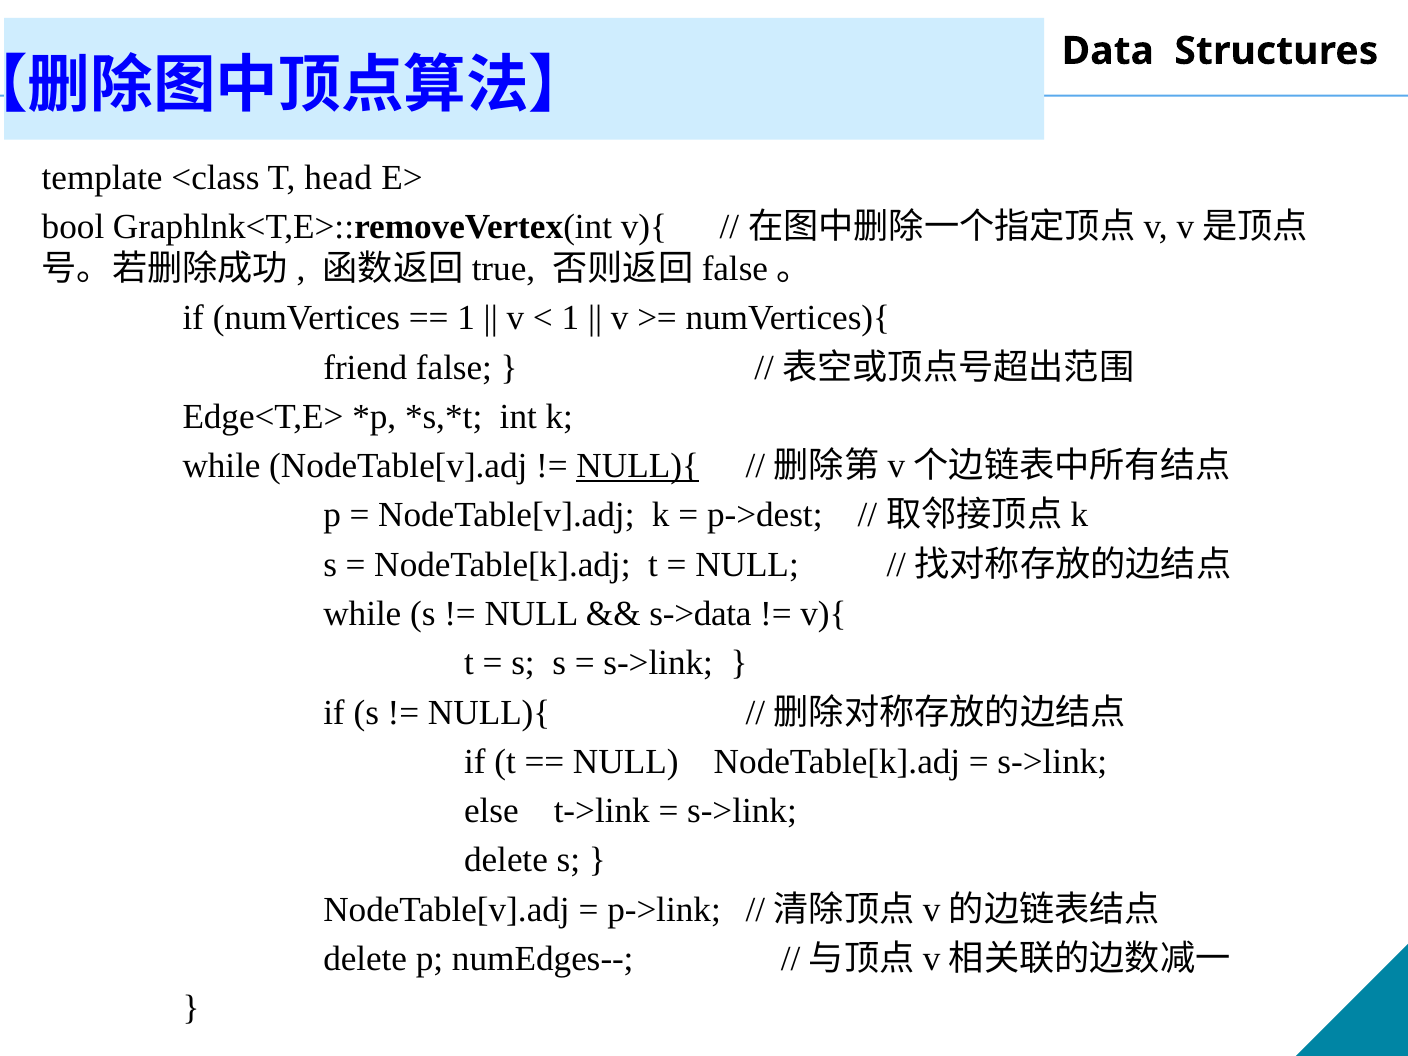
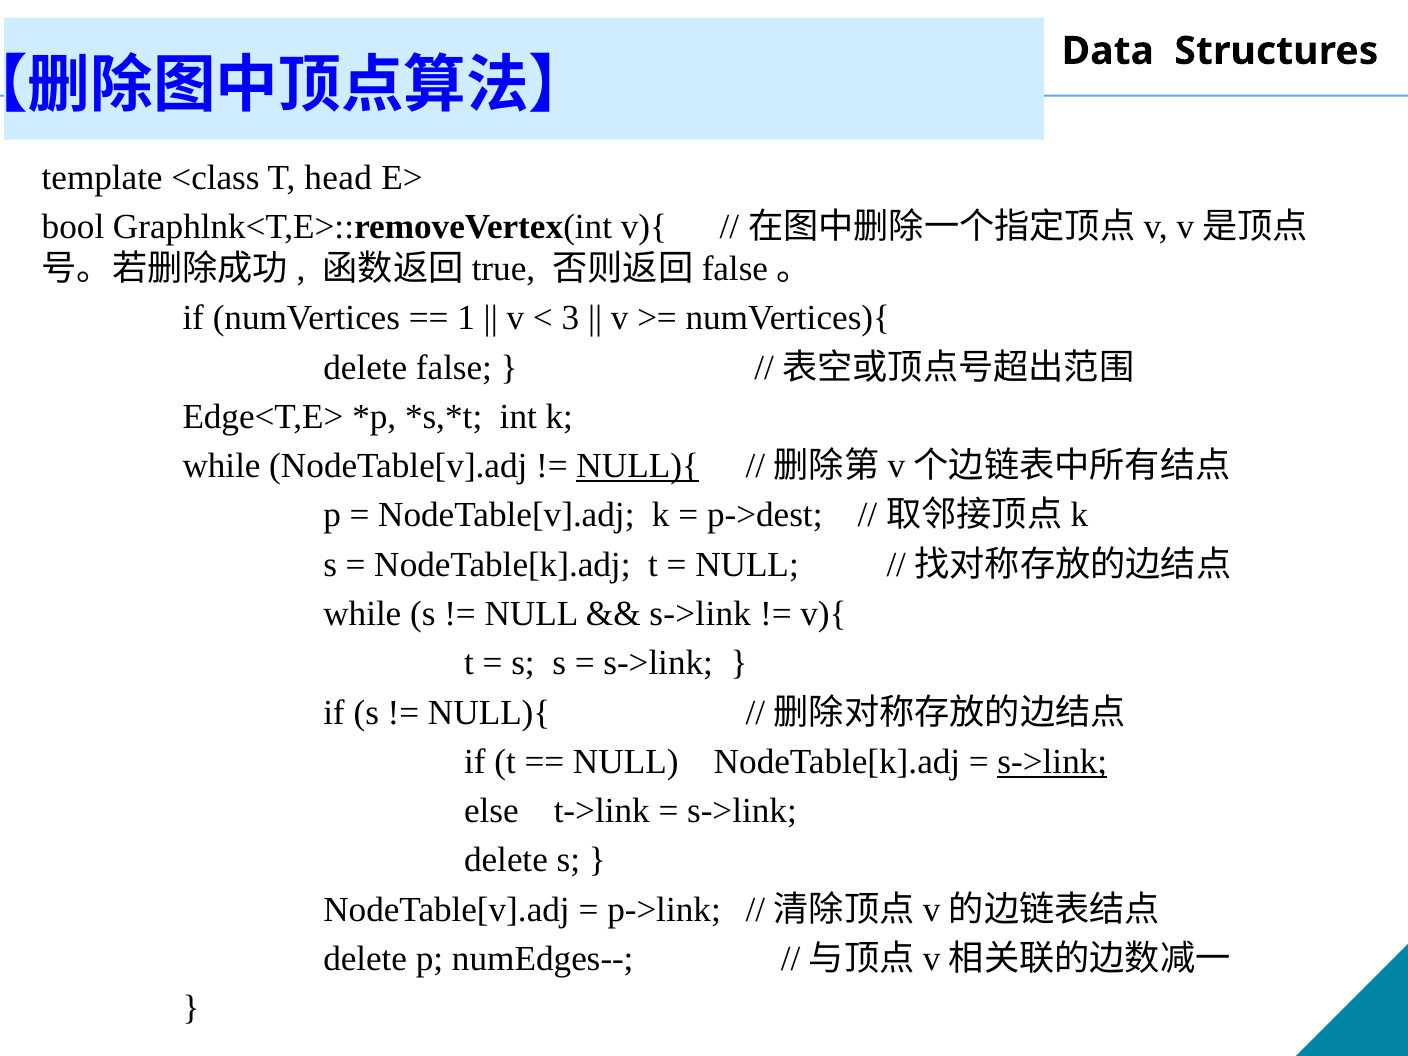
1: 1 -> 3 (570, 318)
friend: friend -> delete (365, 367)
s->data: s->data -> s->link (700, 614)
s->link underline: none -> present (1052, 762)
